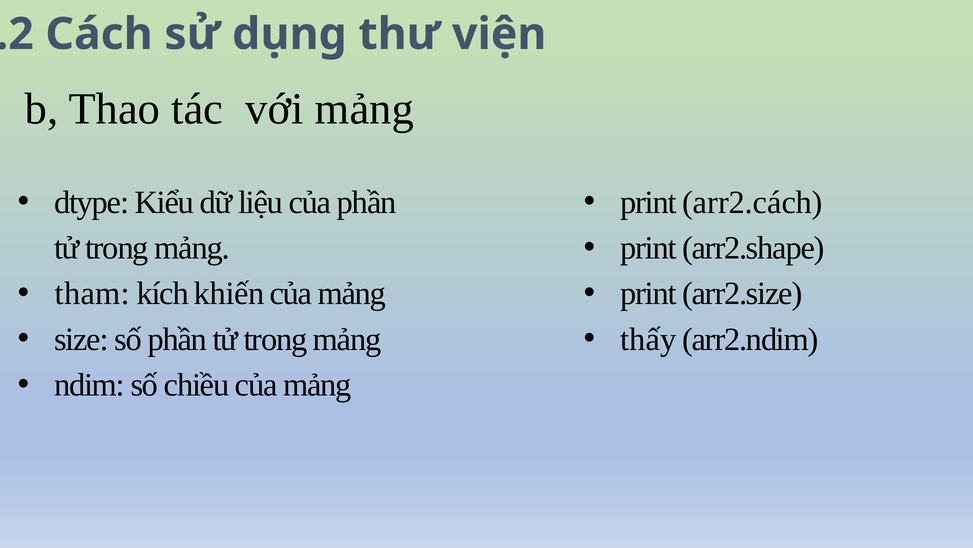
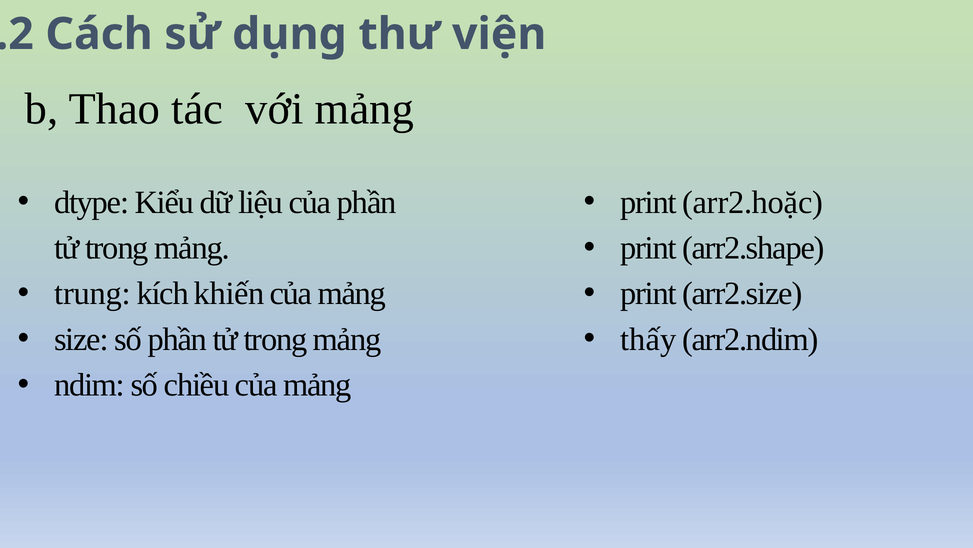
arr2.cách: arr2.cách -> arr2.hoặc (753, 202)
tham: tham -> trung (93, 293)
